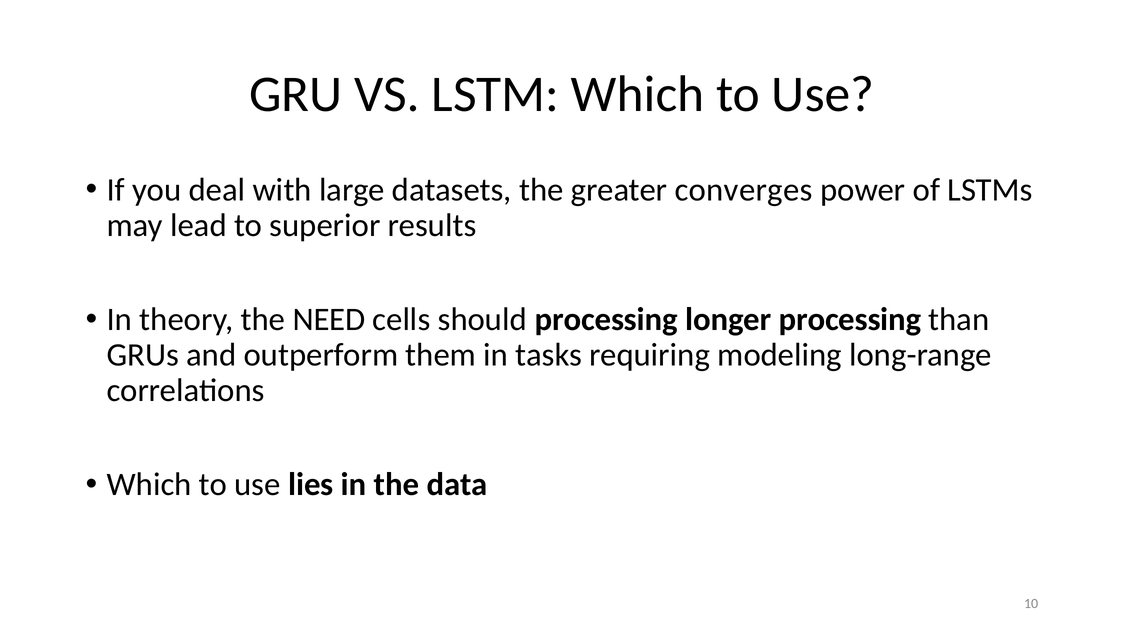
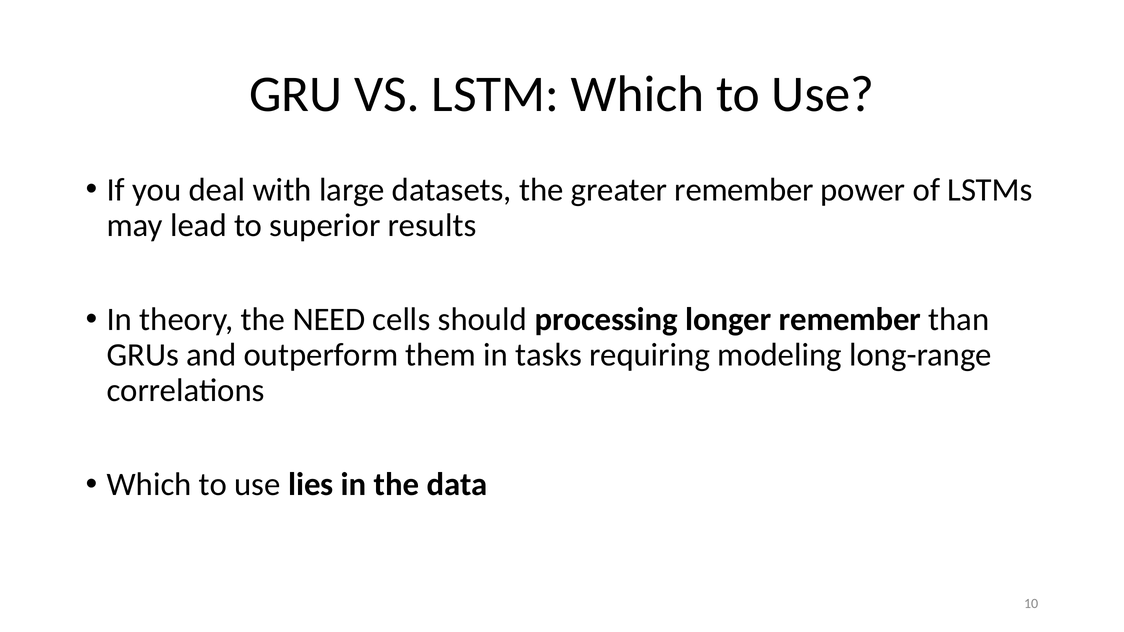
greater converges: converges -> remember (744, 190)
longer processing: processing -> remember (850, 320)
